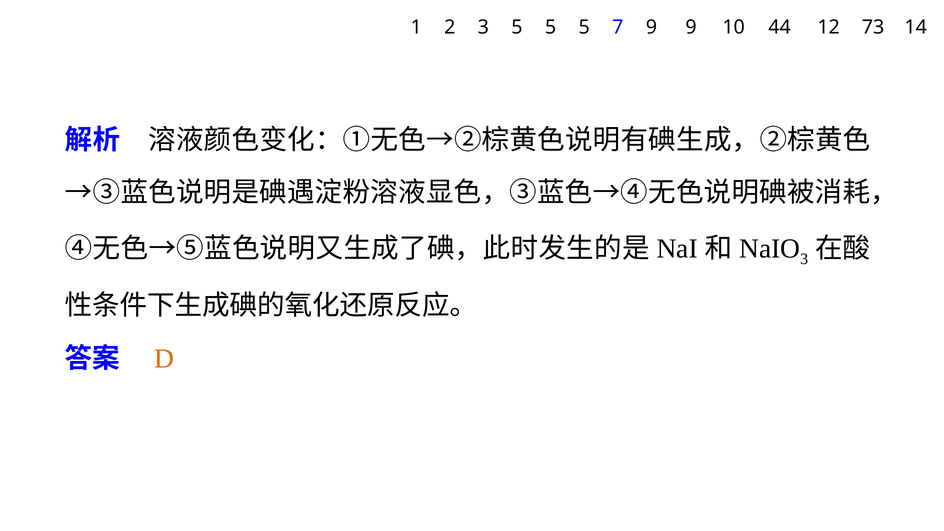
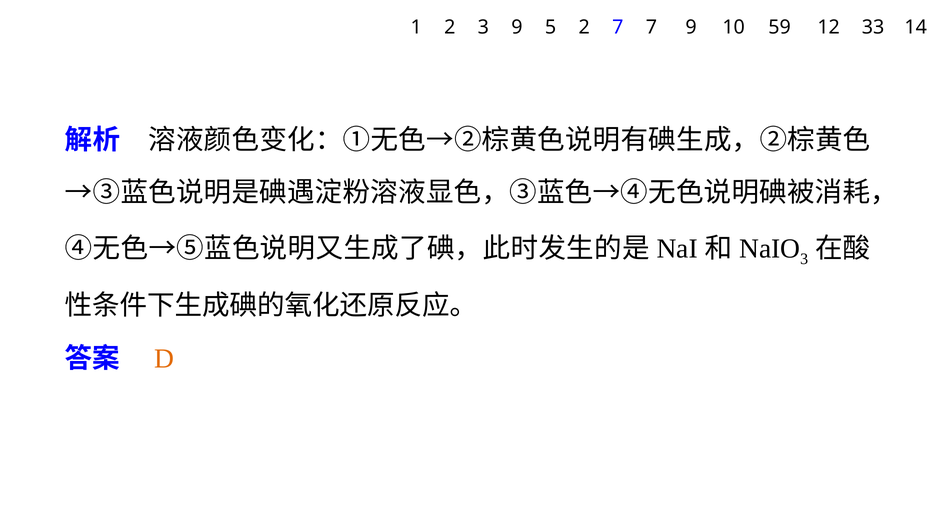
3 5: 5 -> 9 (517, 27)
5: 5 -> 2 (584, 27)
7 9: 9 -> 7 (651, 27)
44: 44 -> 59 (780, 27)
73: 73 -> 33 (873, 27)
